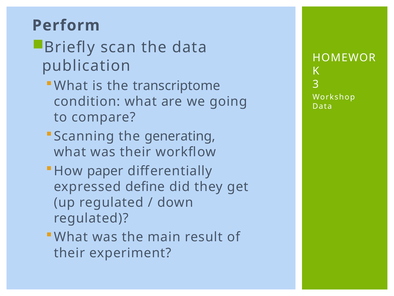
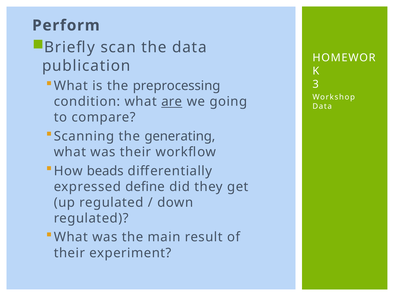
transcriptome: transcriptome -> preprocessing (177, 86)
are underline: none -> present (172, 101)
paper: paper -> beads (105, 171)
